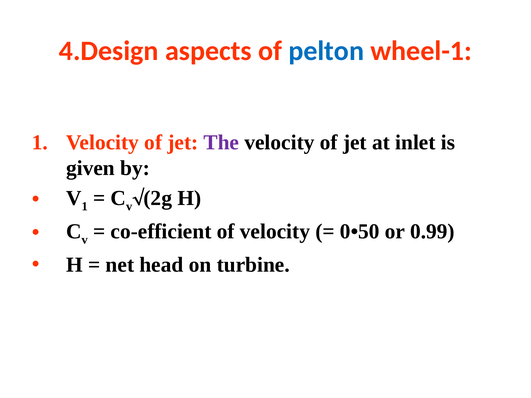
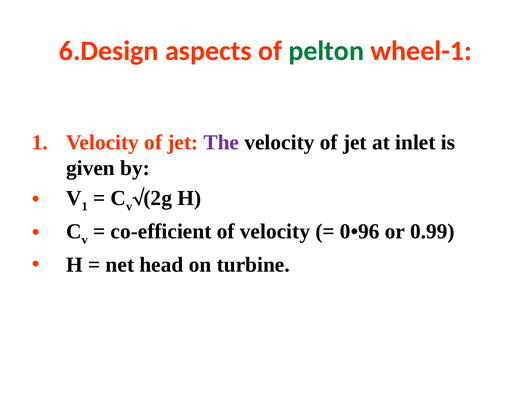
4.Design: 4.Design -> 6.Design (109, 51)
pelton colour: blue -> green (326, 51)
0•50: 0•50 -> 0•96 (360, 232)
